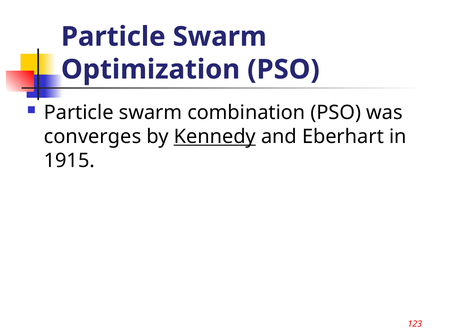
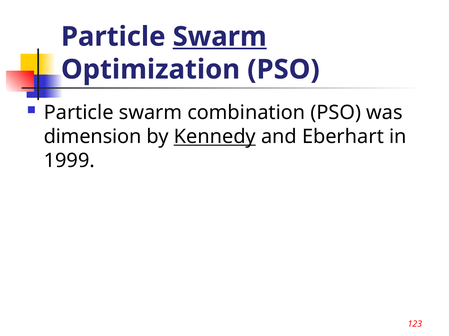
Swarm underline: none -> present (220, 37)
converges: converges -> dimension (93, 137)
1915: 1915 -> 1999 (69, 161)
